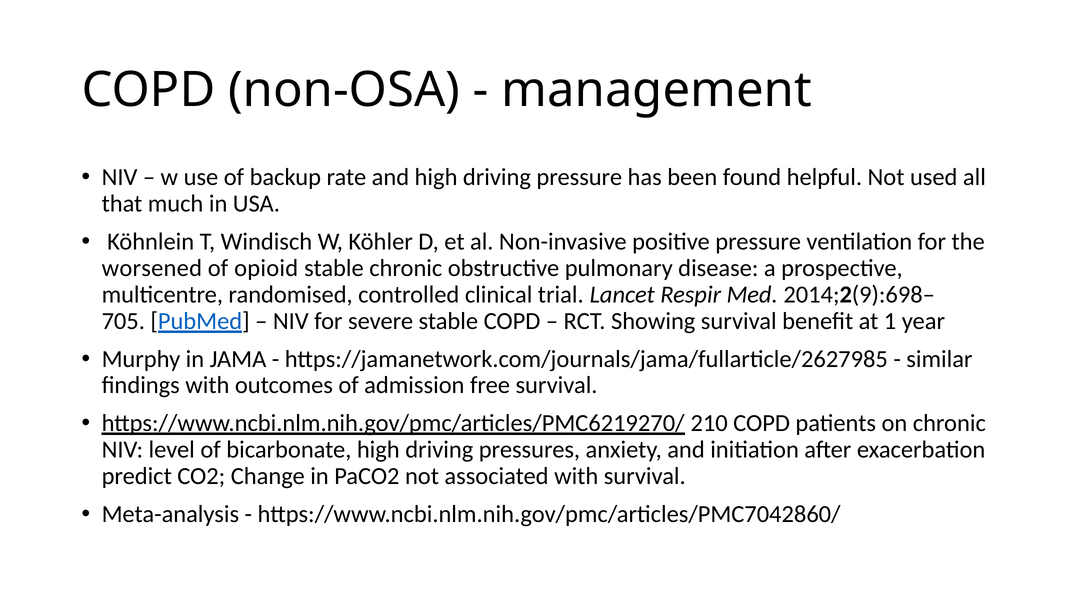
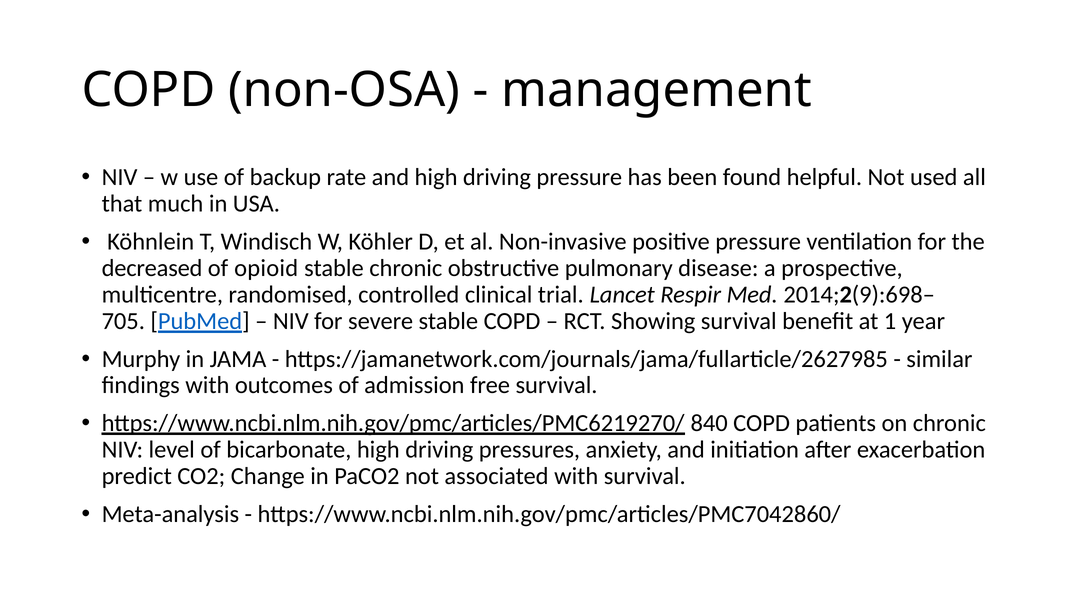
worsened: worsened -> decreased (152, 268)
210: 210 -> 840 (709, 423)
